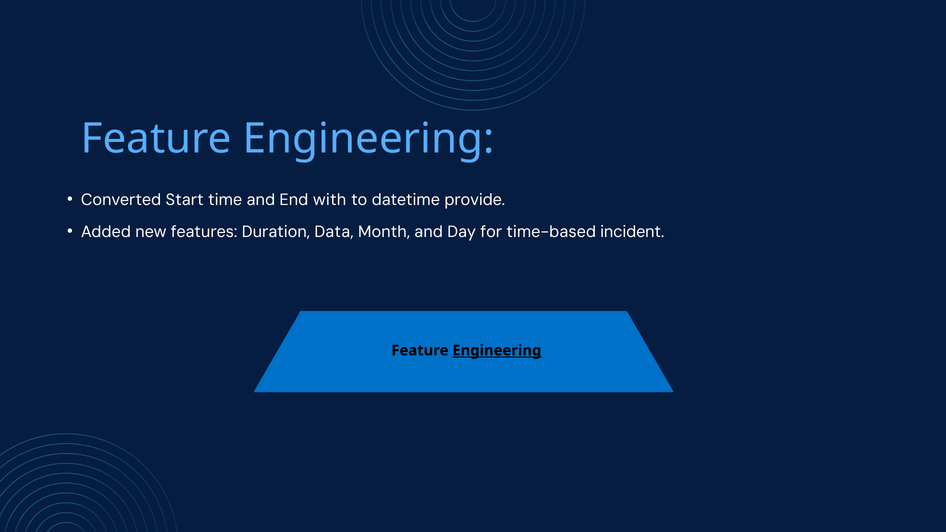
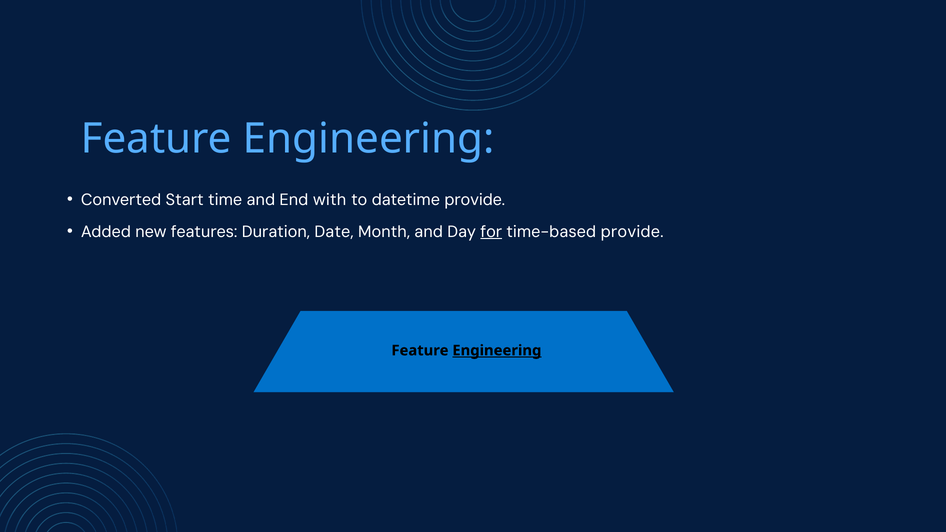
Data: Data -> Date (334, 232)
for underline: none -> present (491, 232)
time-based incident: incident -> provide (632, 232)
